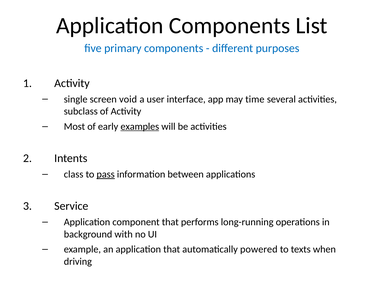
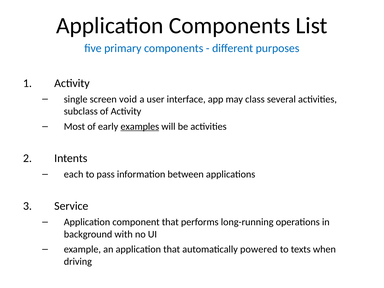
time: time -> class (255, 99)
class: class -> each (74, 174)
pass underline: present -> none (106, 174)
